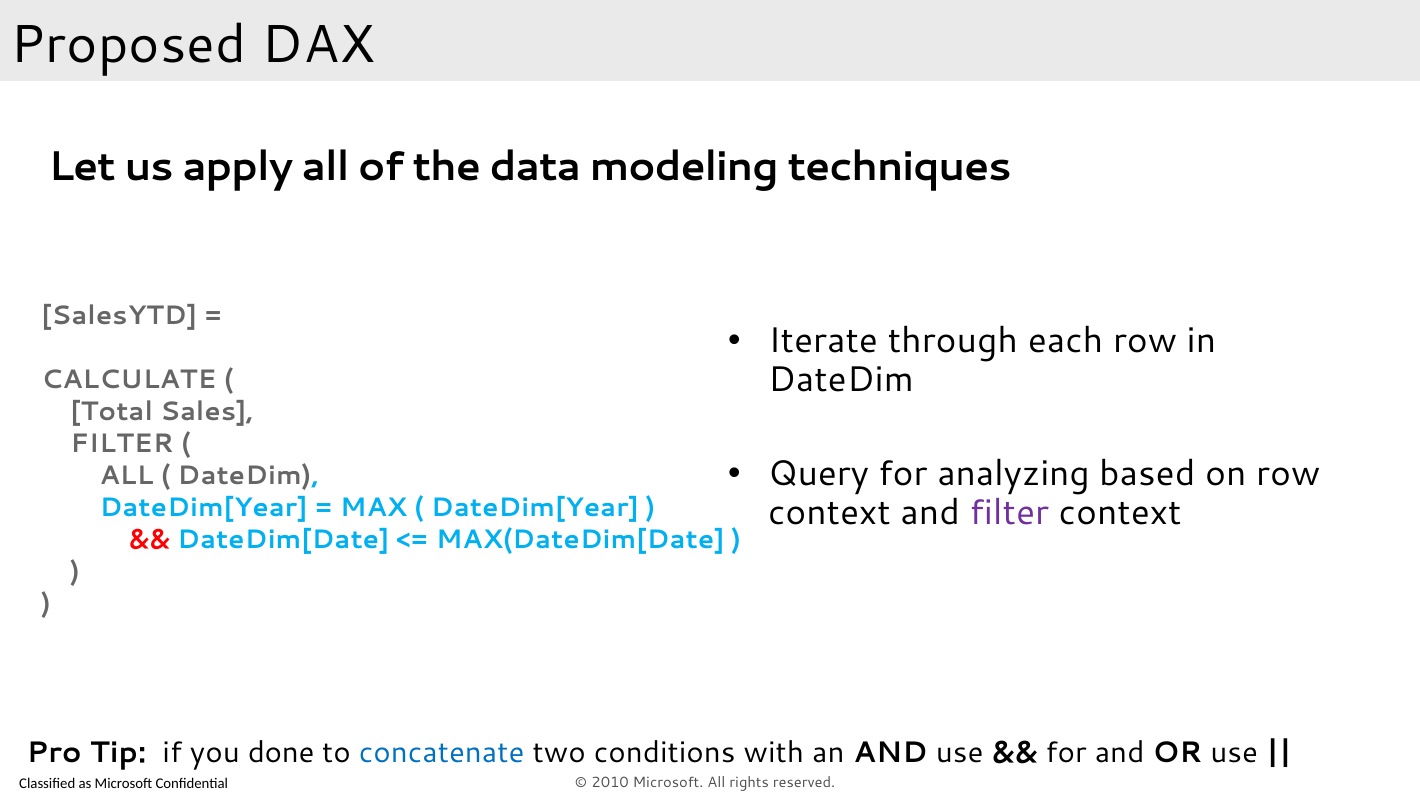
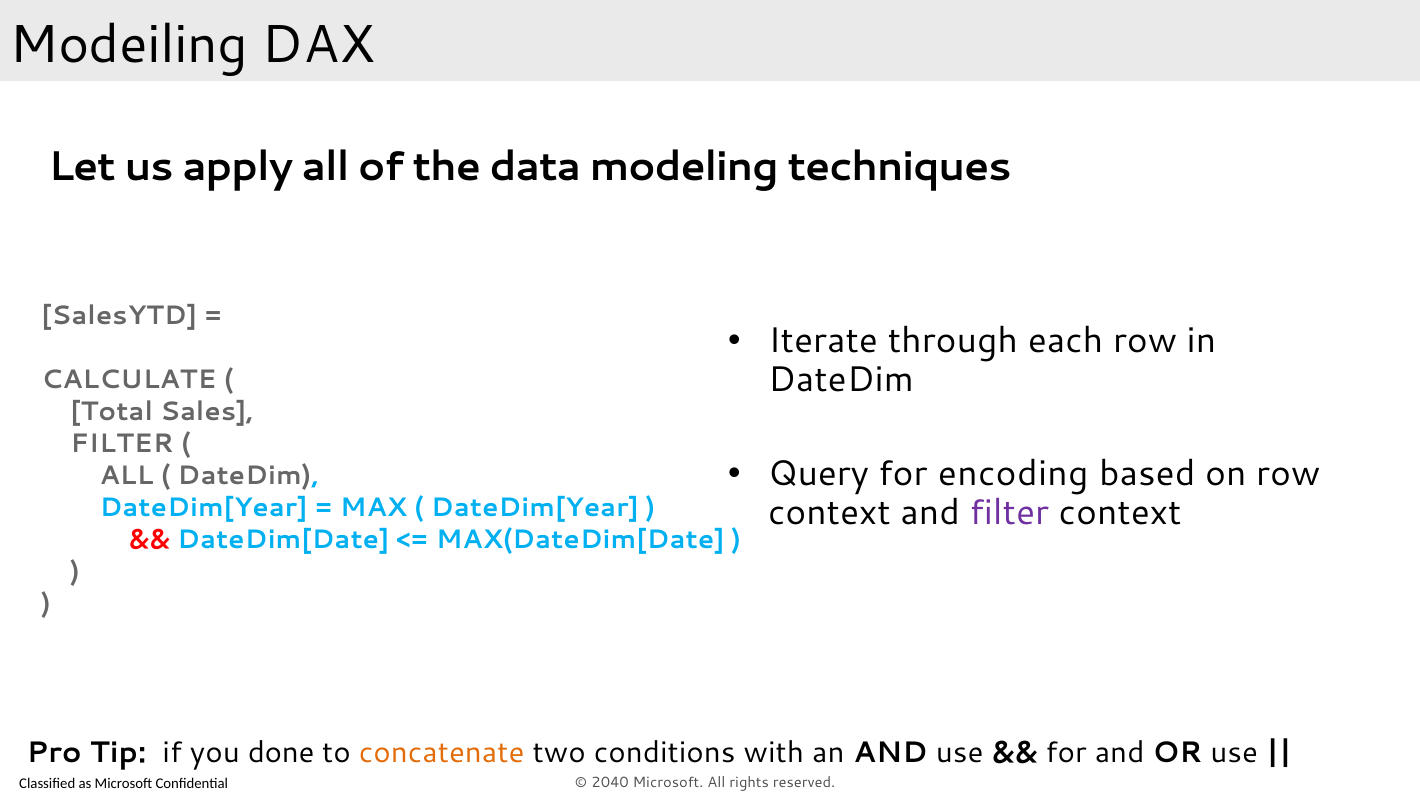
Proposed: Proposed -> Modeiling (129, 45)
analyzing: analyzing -> encoding (1013, 474)
concatenate colour: blue -> orange (442, 752)
2010: 2010 -> 2040 (610, 783)
